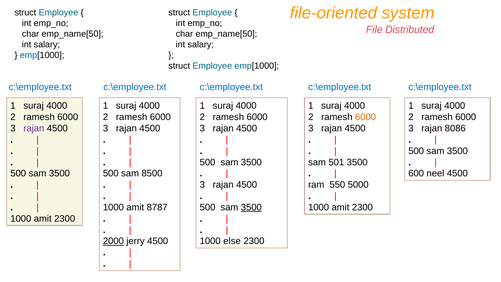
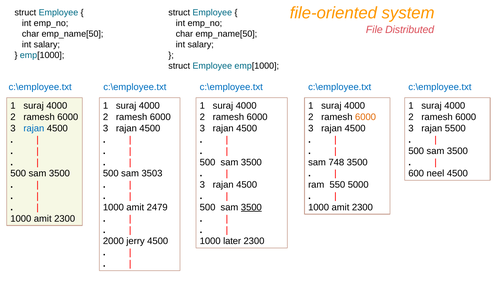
rajan colour: purple -> blue (34, 128)
8086: 8086 -> 5500 (455, 128)
501: 501 -> 748 (336, 162)
8500: 8500 -> 3503 (152, 173)
8787: 8787 -> 2479 (157, 207)
2000 underline: present -> none (113, 241)
else: else -> later (232, 241)
